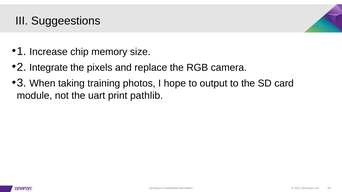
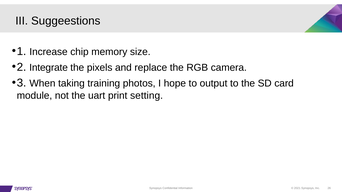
pathlib: pathlib -> setting (147, 96)
